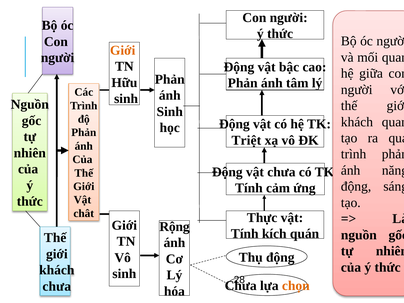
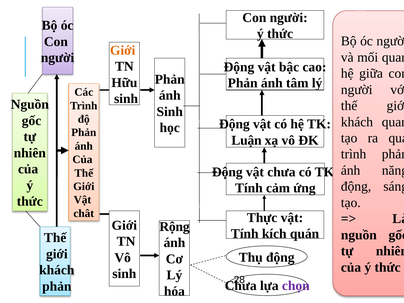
Triệt: Triệt -> Luận (246, 140)
chọn colour: orange -> purple (296, 286)
chưa: chưa -> phản (57, 286)
